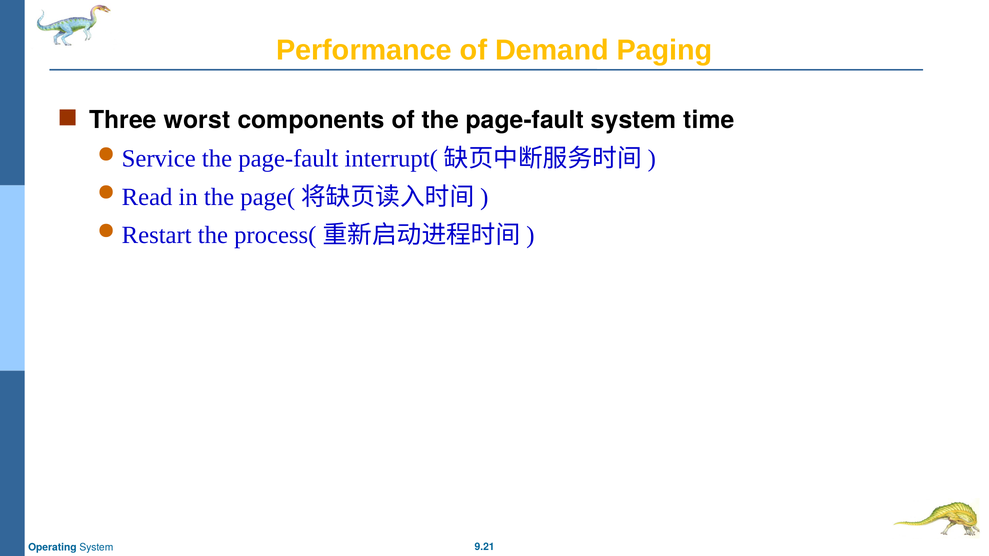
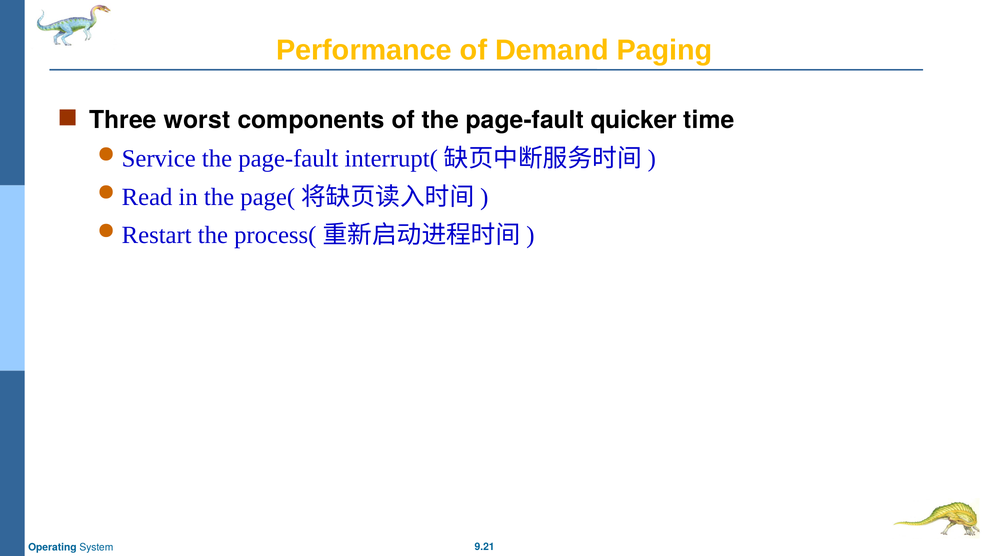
page-fault system: system -> quicker (634, 120)
